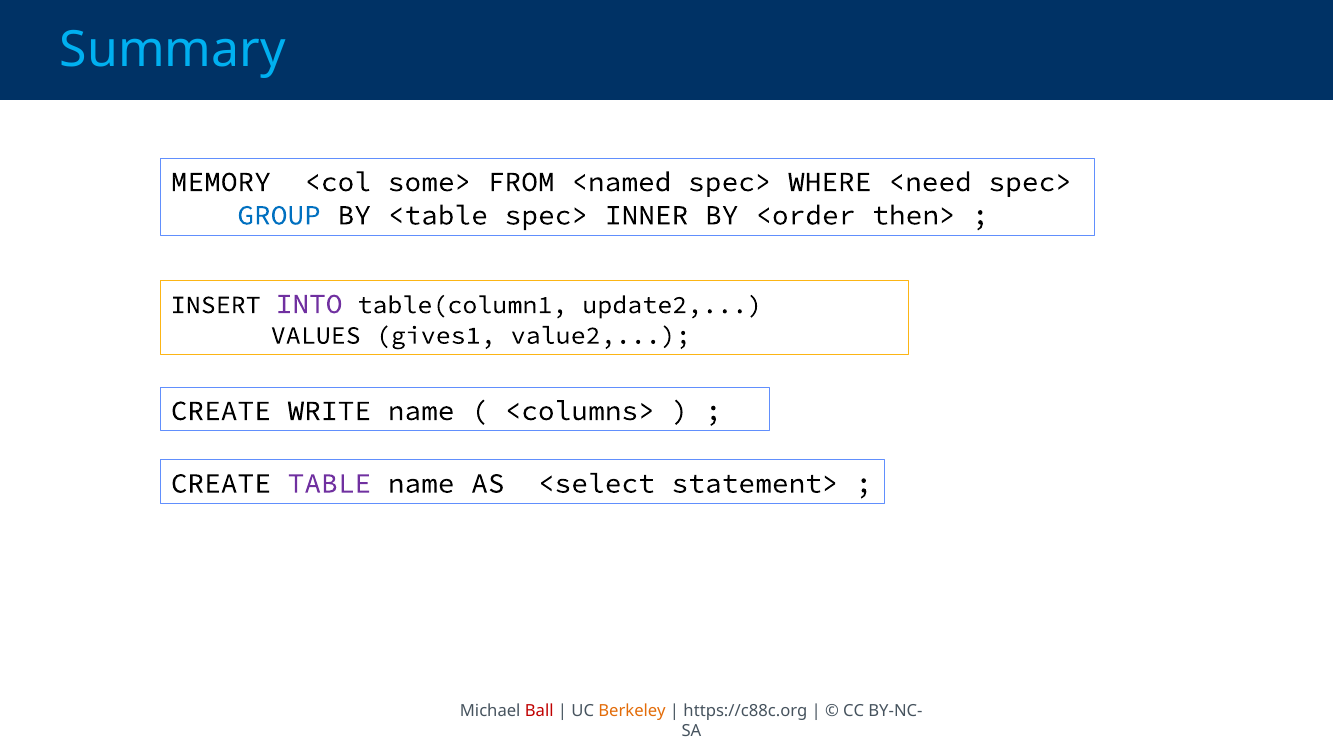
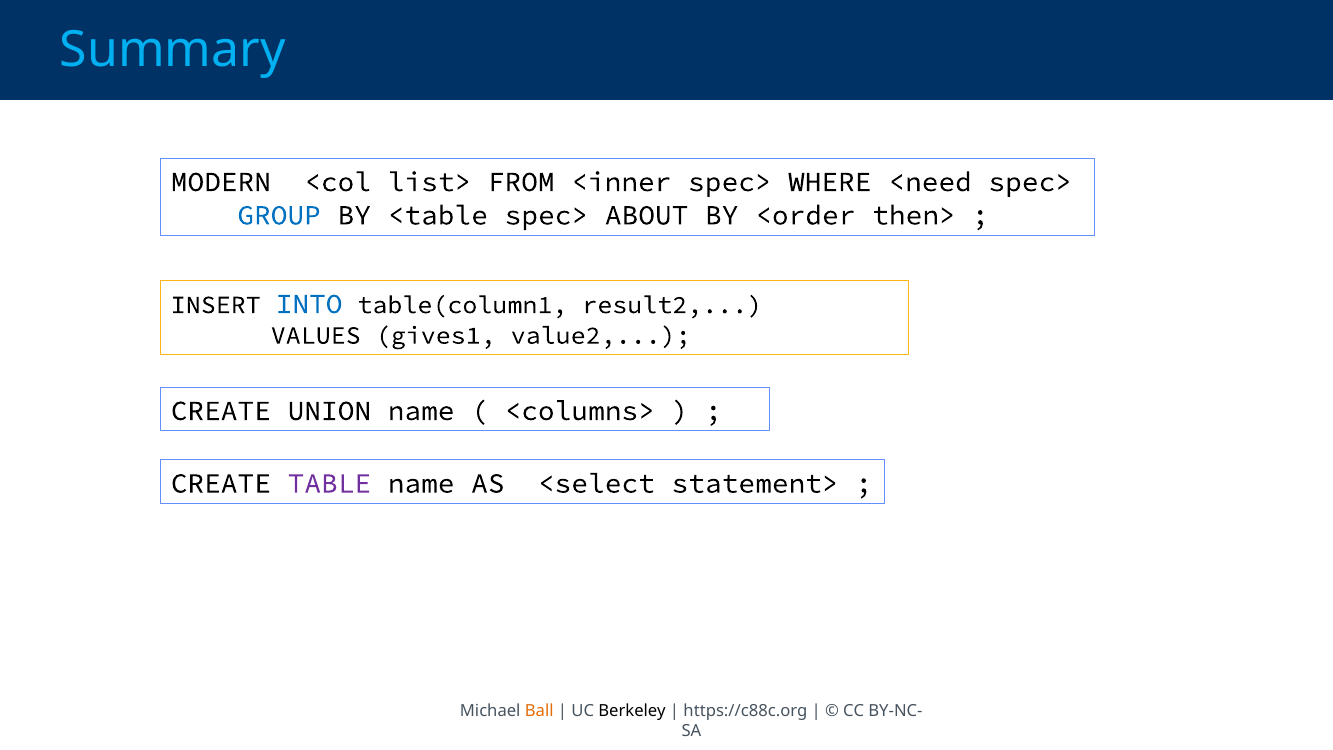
MEMORY: MEMORY -> MODERN (221, 182)
some>: some> -> list> (430, 182)
<named: <named -> <inner (621, 182)
INNER: INNER -> ABOUT (647, 215)
INTO colour: purple -> blue (309, 304)
update2: update2 -> result2 (672, 305)
WRITE: WRITE -> UNION (329, 411)
Ball colour: red -> orange (539, 711)
Berkeley colour: orange -> black (632, 711)
